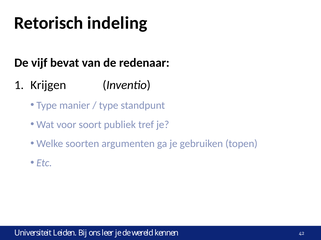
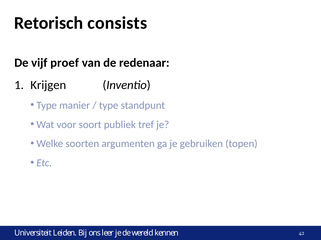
indeling: indeling -> consists (117, 23)
bevat: bevat -> proef (65, 63)
